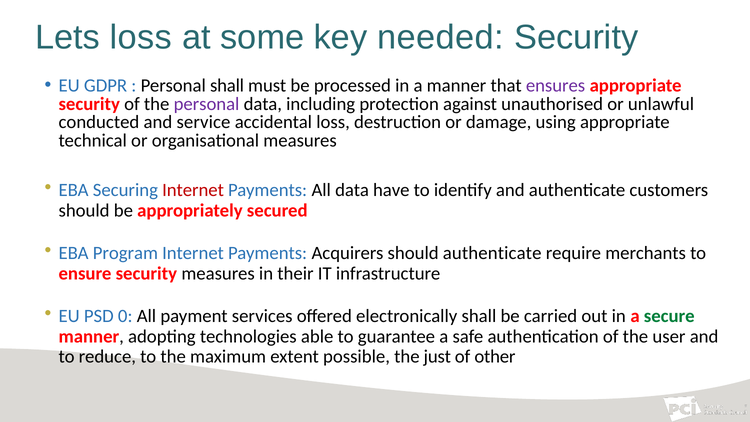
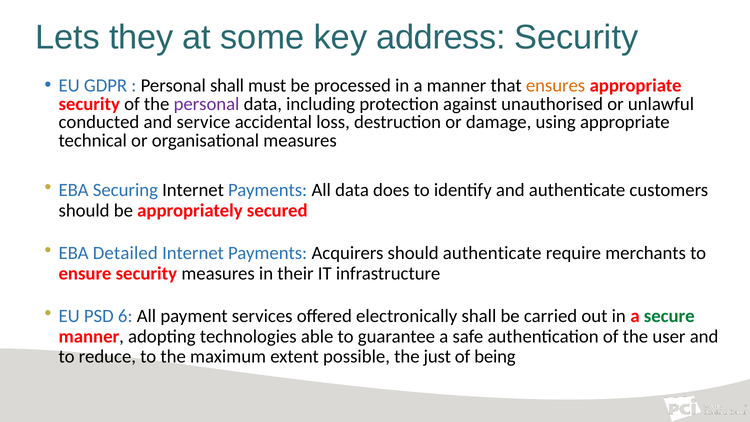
Lets loss: loss -> they (141, 37)
needed: needed -> address (441, 37)
ensures colour: purple -> orange (556, 86)
Internet colour: red -> black (193, 190)
have: have -> does (391, 190)
Program: Program -> Detailed (125, 253)
0: 0 -> 6 (125, 316)
other: other -> being (495, 357)
